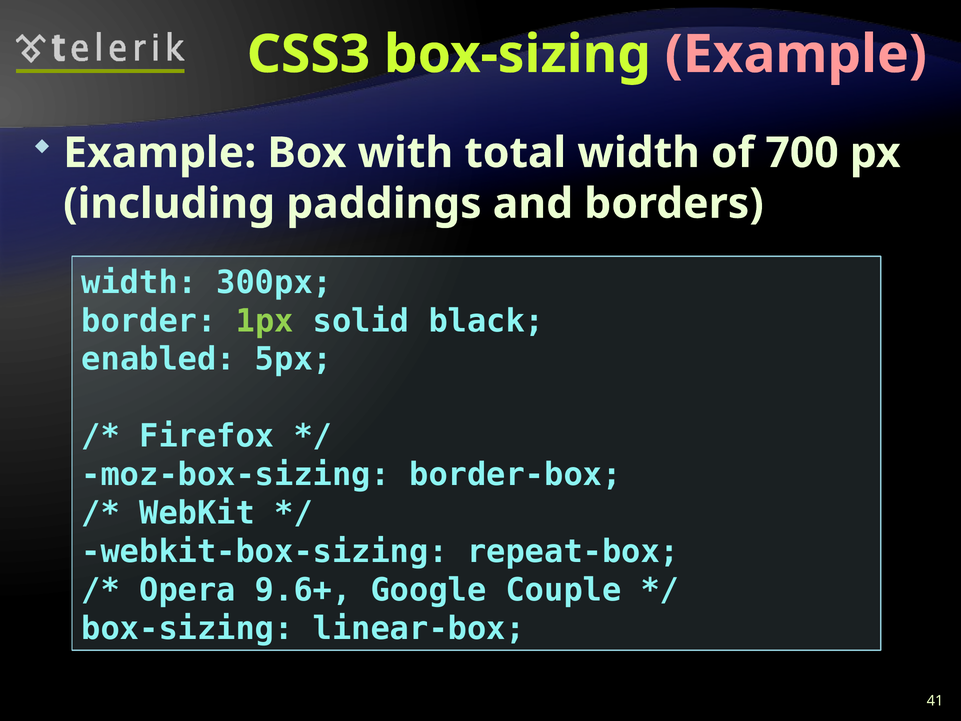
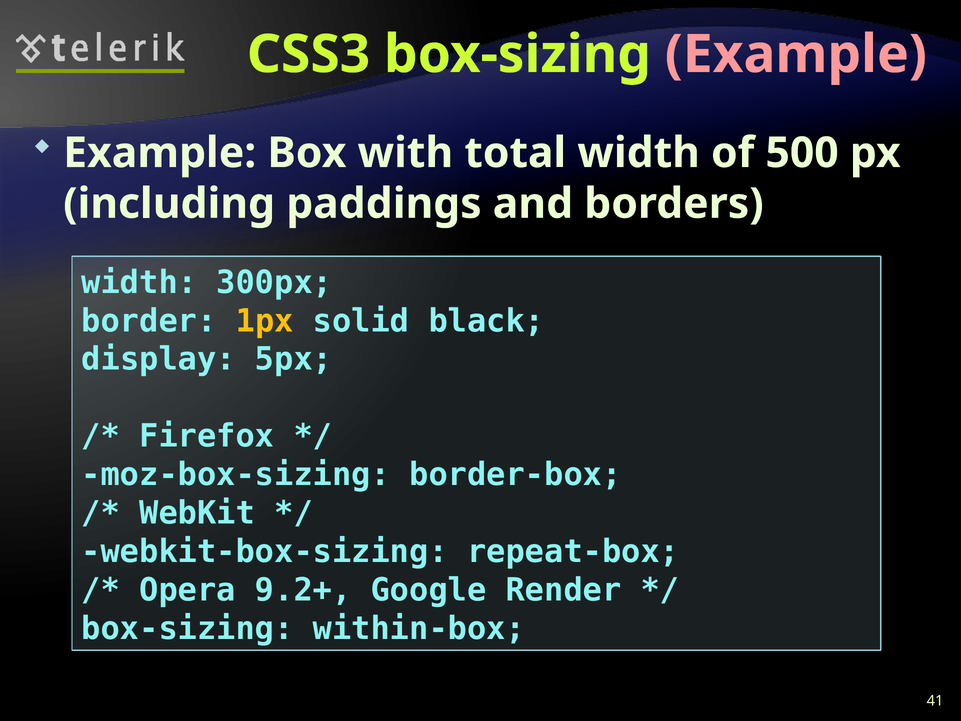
700: 700 -> 500 (802, 153)
1px colour: light green -> yellow (265, 321)
enabled: enabled -> display (159, 359)
9.6+: 9.6+ -> 9.2+ (303, 590)
Couple: Couple -> Render (564, 590)
linear-box: linear-box -> within-box (419, 628)
